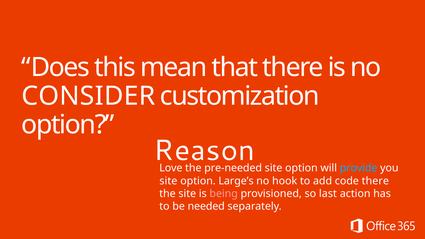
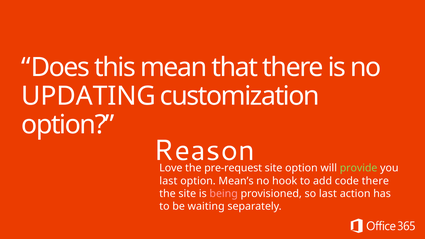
CONSIDER: CONSIDER -> UPDATING (89, 96)
pre-needed: pre-needed -> pre-request (233, 168)
provide colour: light blue -> light green (359, 168)
site: site -> last (168, 181)
Large’s: Large’s -> Mean’s (236, 181)
needed: needed -> waiting (206, 206)
